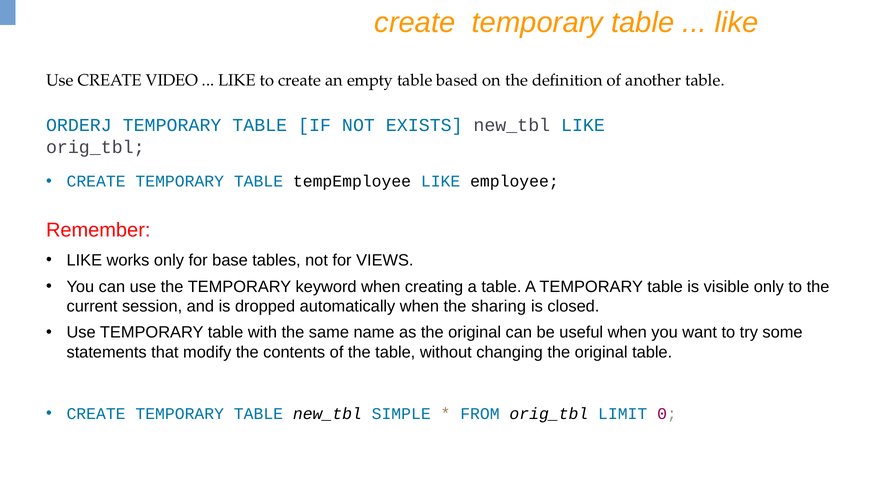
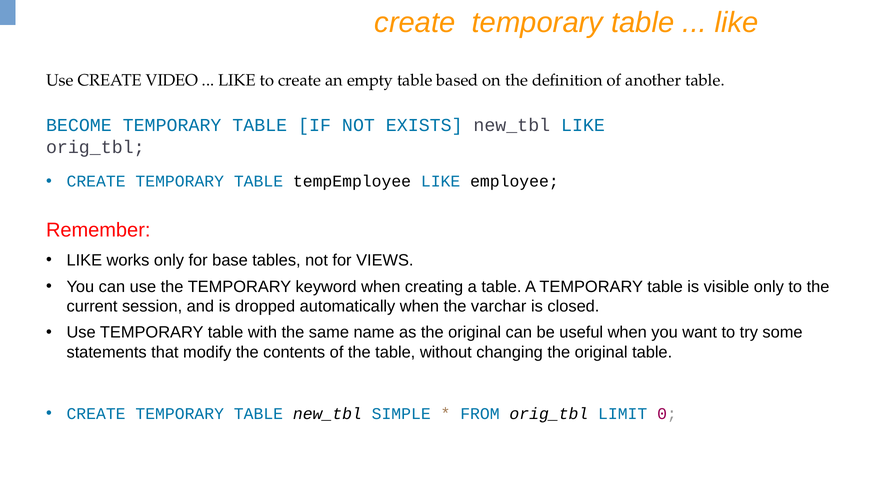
ORDERJ: ORDERJ -> BECOME (79, 125)
sharing: sharing -> varchar (499, 306)
